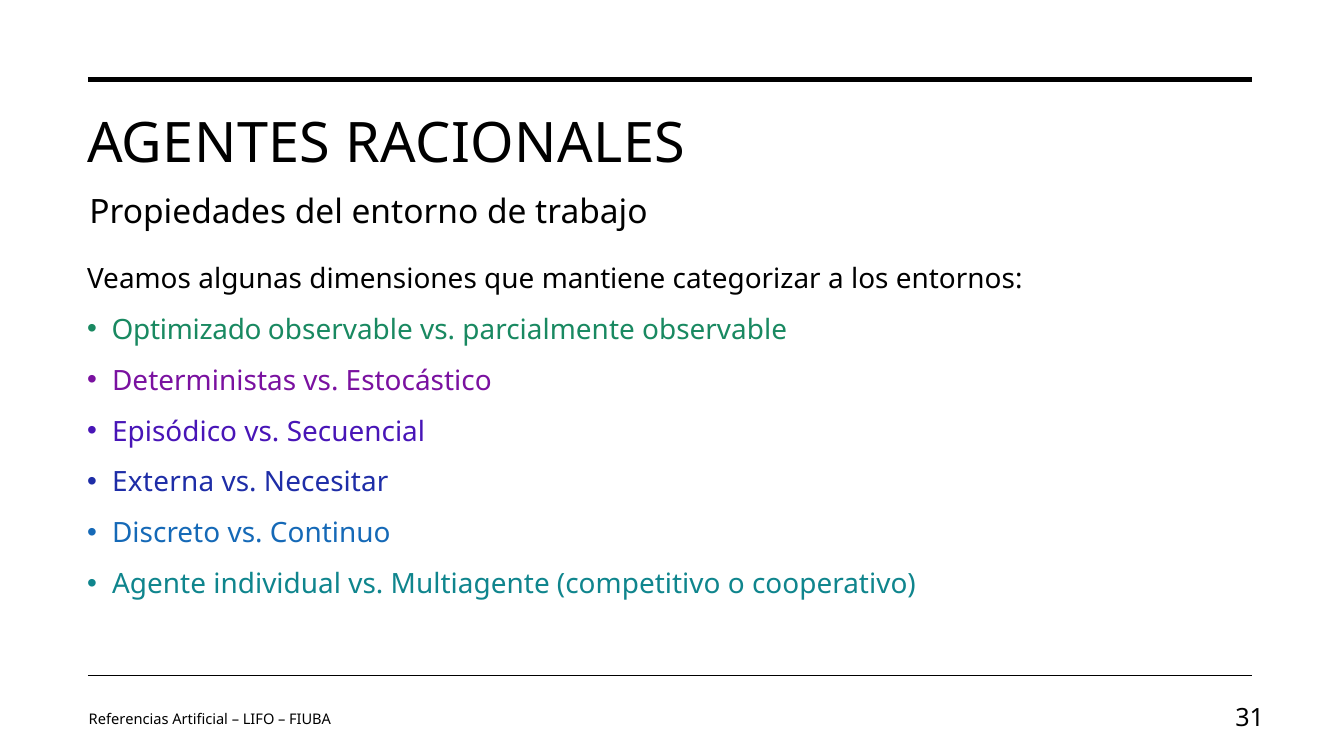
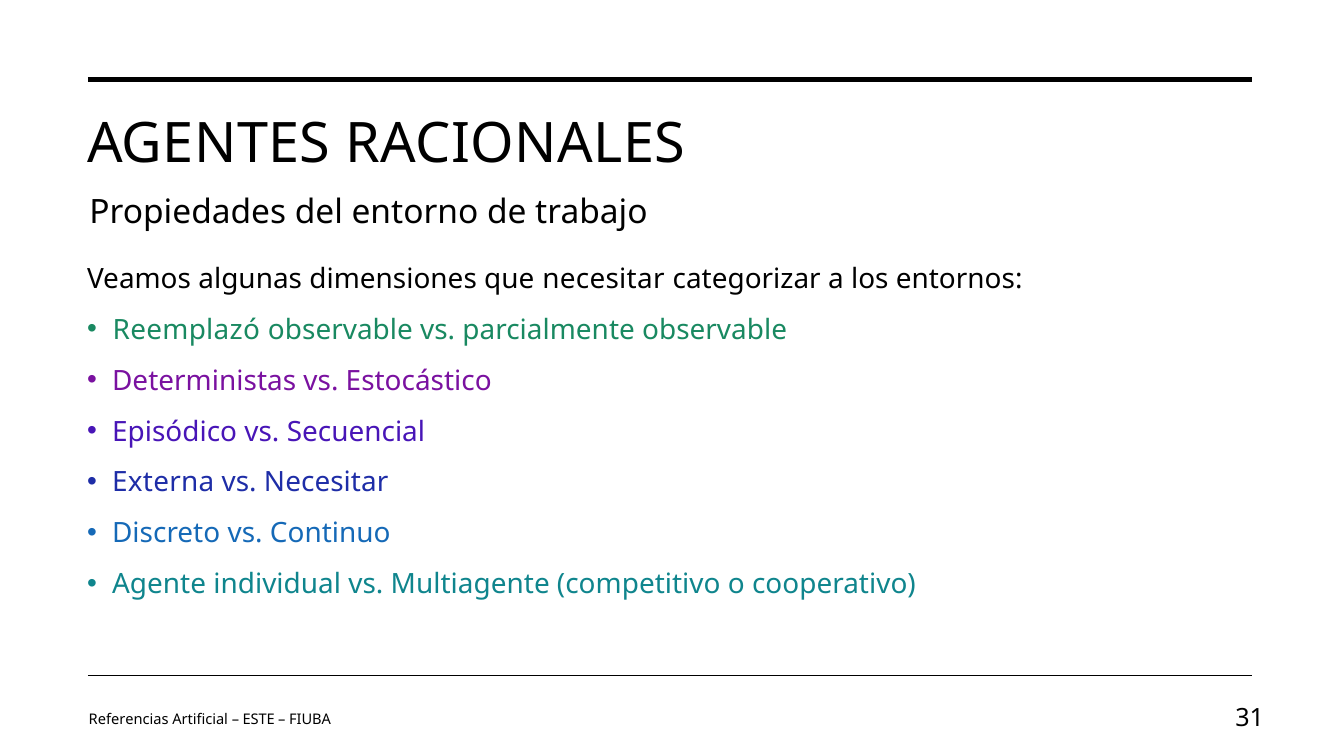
que mantiene: mantiene -> necesitar (603, 279)
Optimizado: Optimizado -> Reemplazó (186, 330)
LIFO: LIFO -> ESTE (259, 720)
